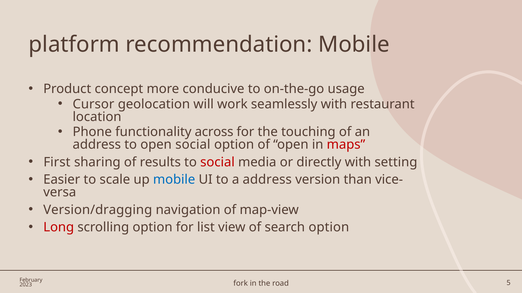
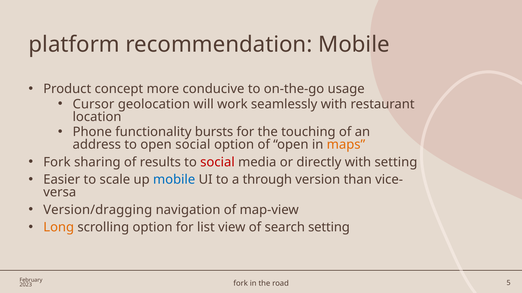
across: across -> bursts (214, 132)
maps colour: red -> orange (346, 145)
First: First -> Fork (57, 162)
a address: address -> through (267, 180)
Long colour: red -> orange (59, 228)
search option: option -> setting (329, 228)
